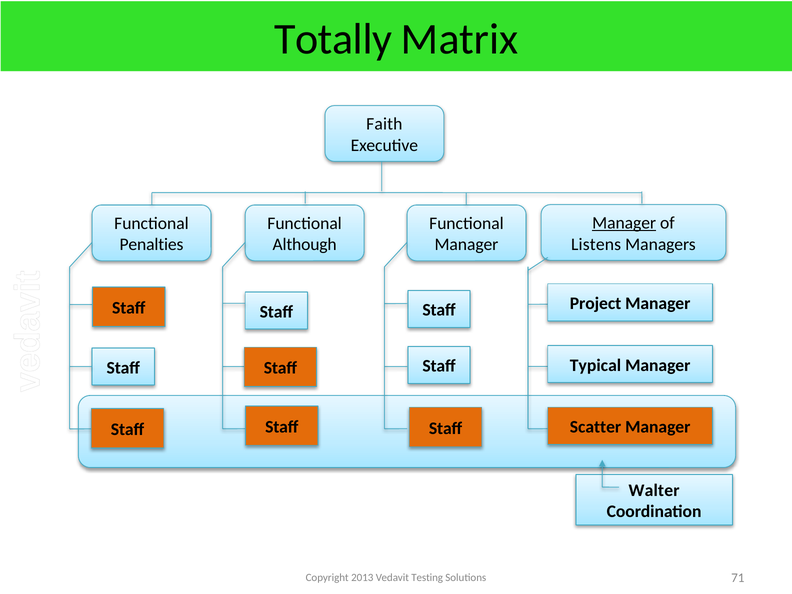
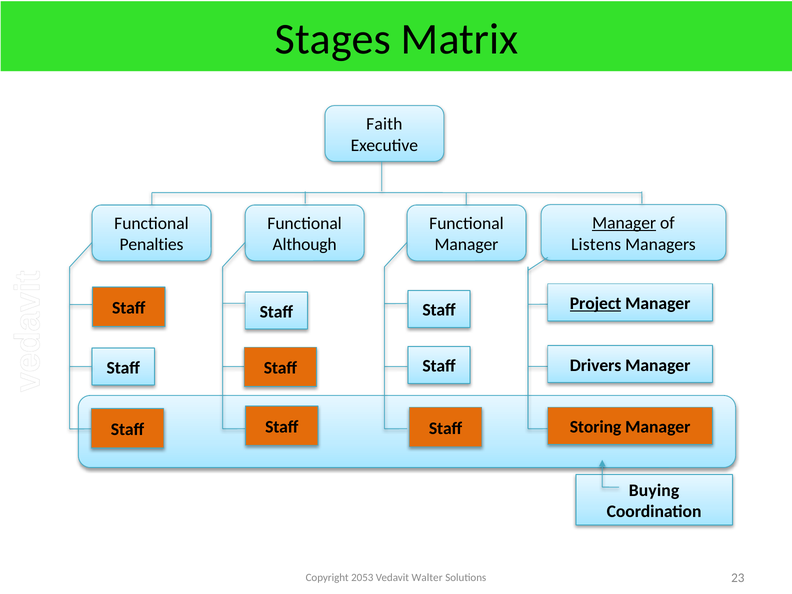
Totally: Totally -> Stages (333, 39)
Project underline: none -> present (596, 304)
Typical: Typical -> Drivers (596, 365)
Scatter: Scatter -> Storing (596, 427)
Walter: Walter -> Buying (654, 490)
2013: 2013 -> 2053 (362, 578)
Testing: Testing -> Walter (427, 578)
71: 71 -> 23 (738, 578)
